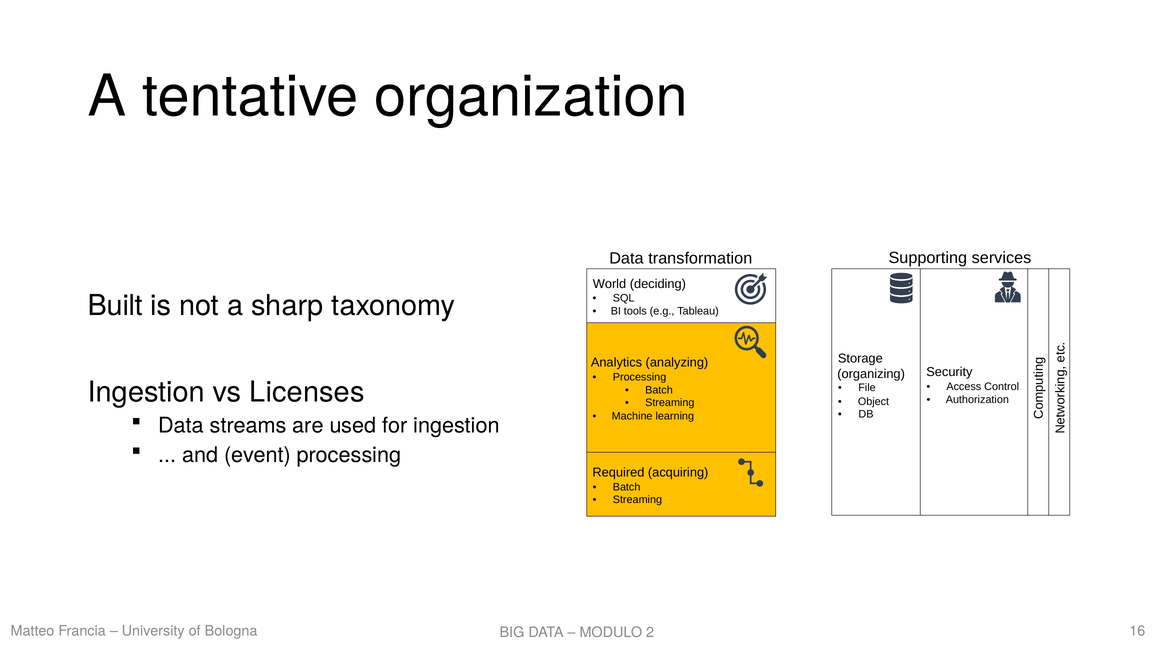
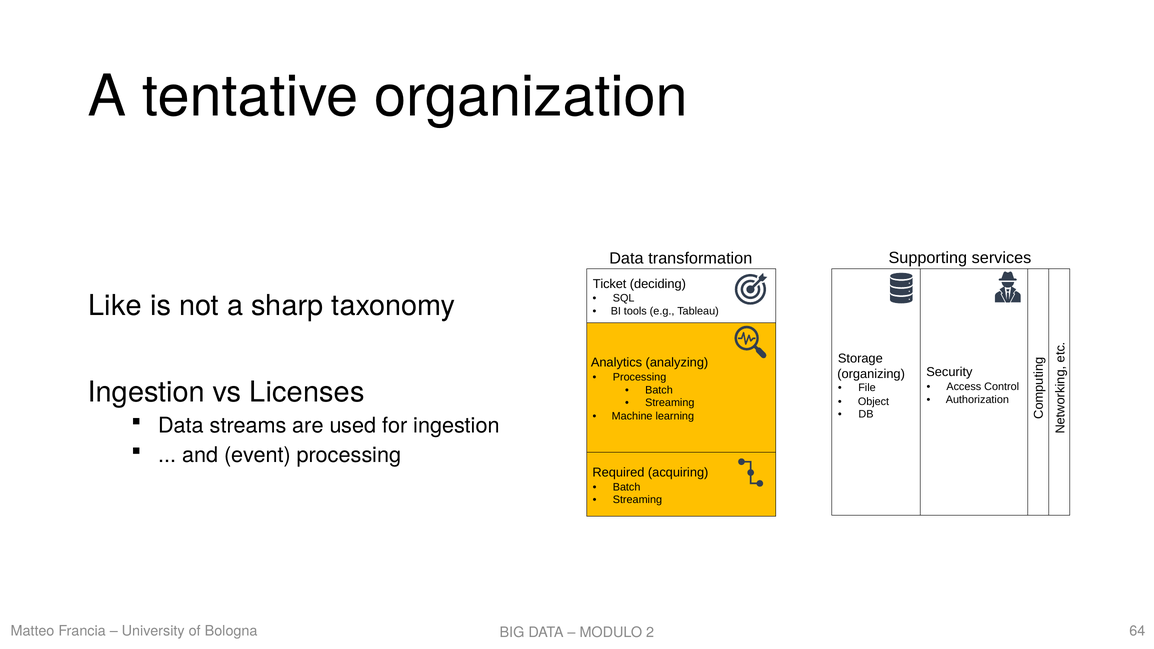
World: World -> Ticket (610, 284)
Built: Built -> Like (115, 306)
16: 16 -> 64 (1137, 631)
